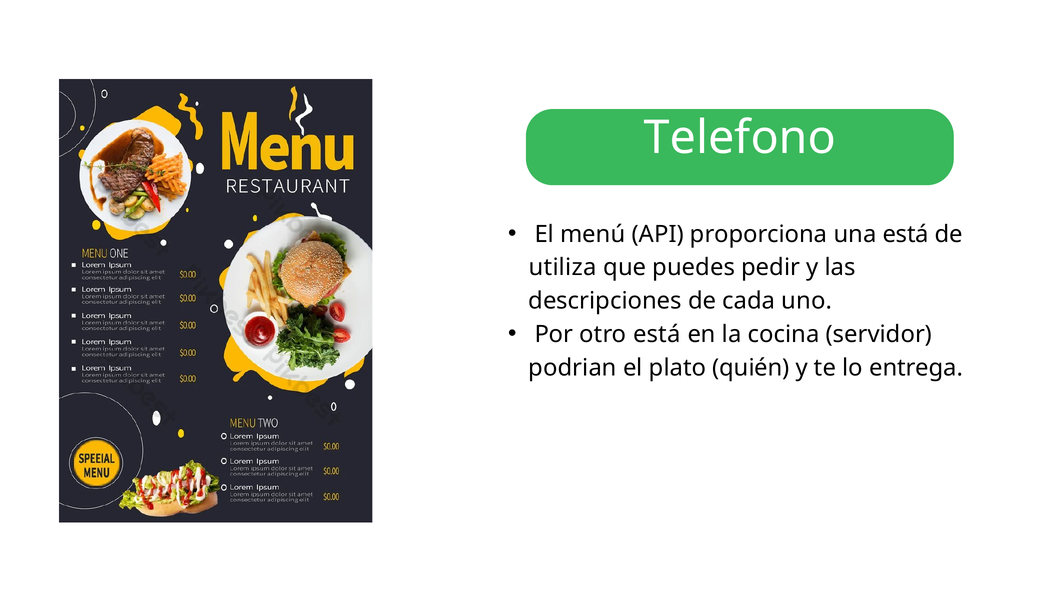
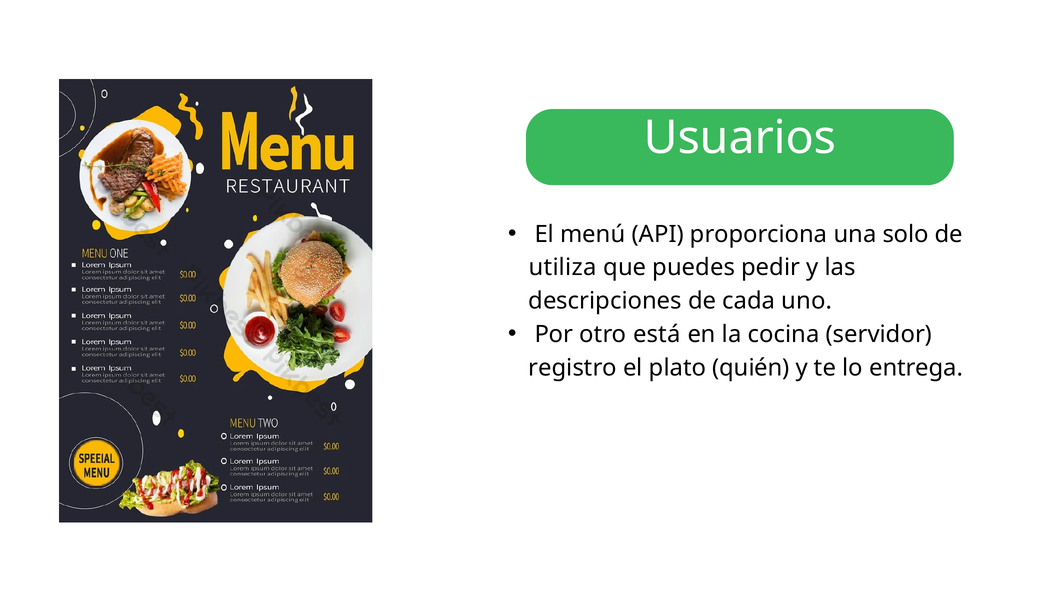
Telefono: Telefono -> Usuarios (740, 138)
una está: está -> solo (906, 234)
podrian: podrian -> registro (573, 368)
